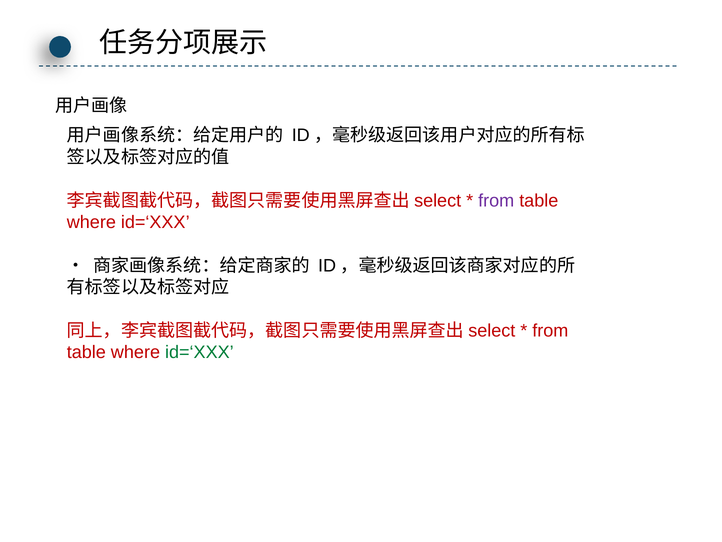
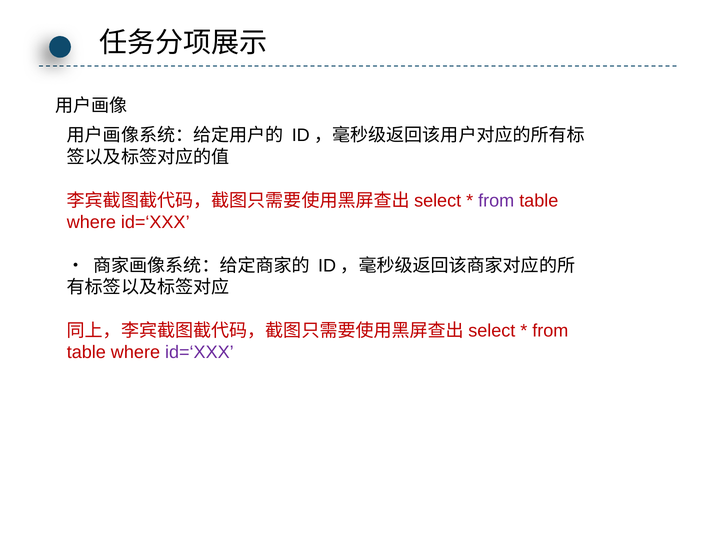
id=‘XXX colour: green -> purple (199, 352)
